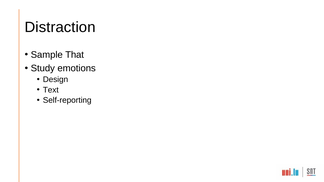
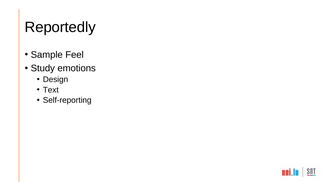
Distraction: Distraction -> Reportedly (60, 27)
That: That -> Feel (75, 55)
